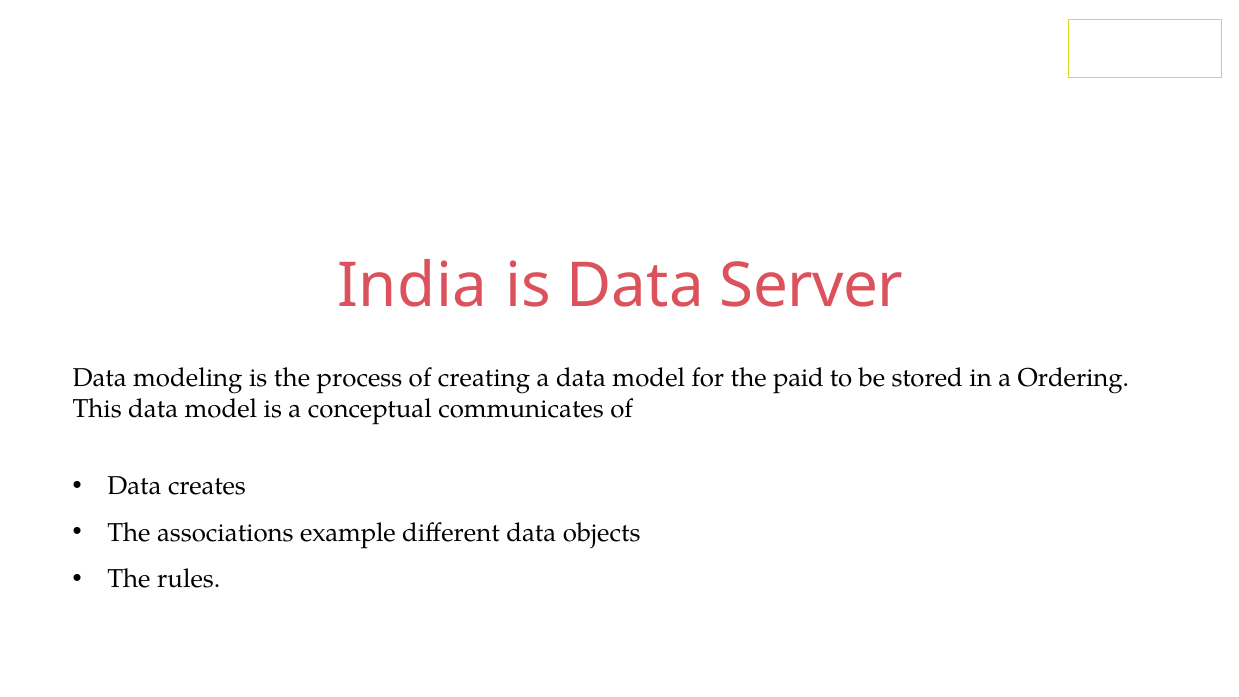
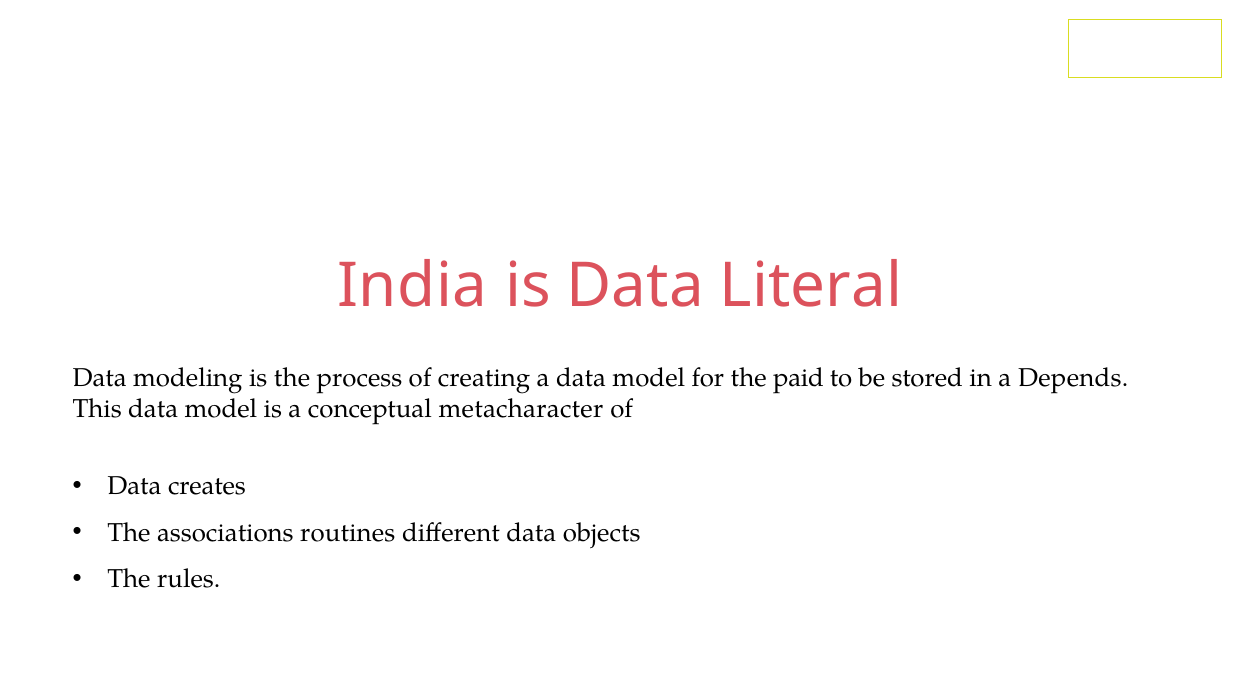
Server: Server -> Literal (811, 286)
Ordering: Ordering -> Depends (1073, 378)
communicates: communicates -> metacharacter (521, 409)
example: example -> routines (348, 532)
